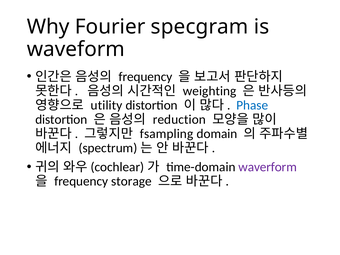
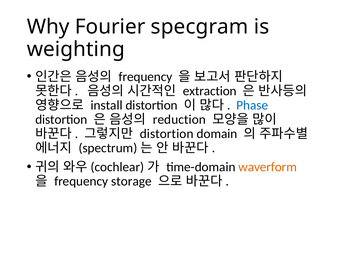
waveform: waveform -> weighting (76, 49)
weighting: weighting -> extraction (210, 91)
utility: utility -> install (107, 105)
fsampling: fsampling -> distortion (167, 134)
waverform colour: purple -> orange (268, 167)
